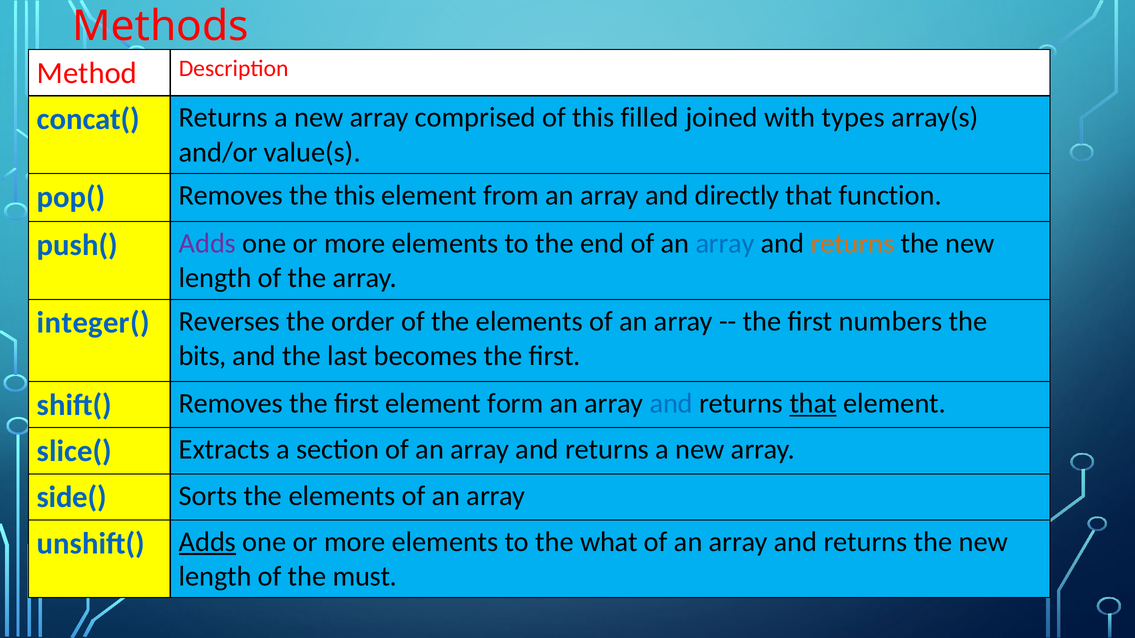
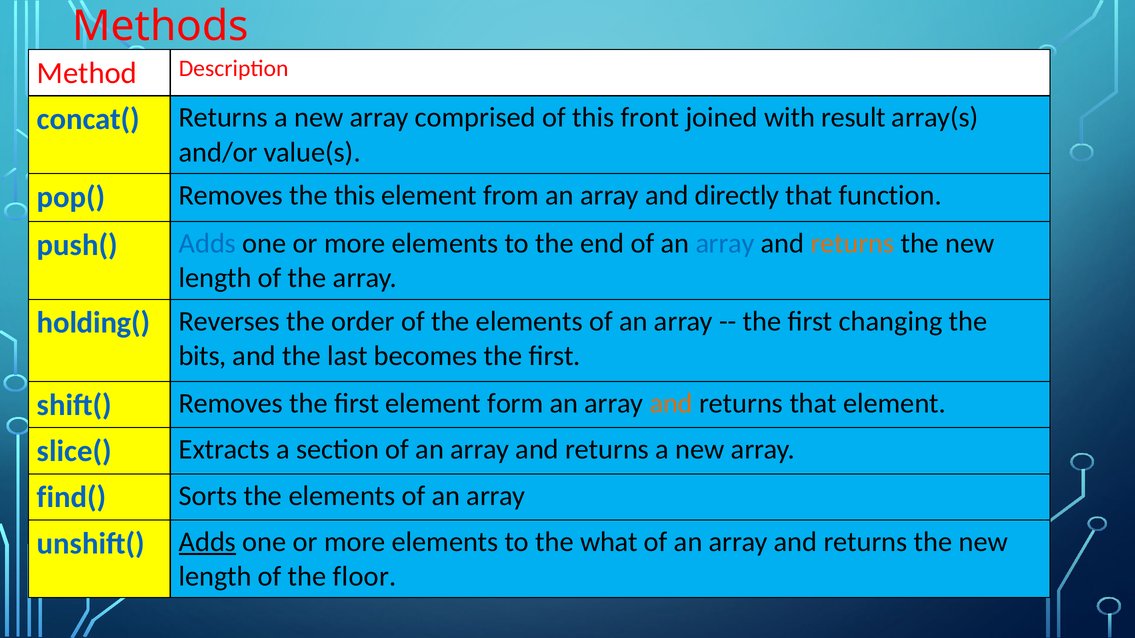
filled: filled -> front (650, 118)
types: types -> result (854, 118)
Adds colour: purple -> blue (207, 244)
integer(: integer( -> holding( (94, 323)
numbers: numbers -> changing (891, 321)
and colour: blue -> orange (671, 404)
that underline: present -> none (813, 404)
side(: side( -> find( (72, 498)
must: must -> floor (365, 577)
